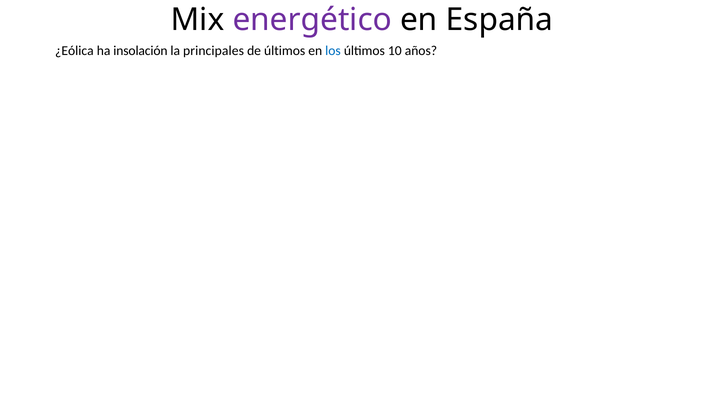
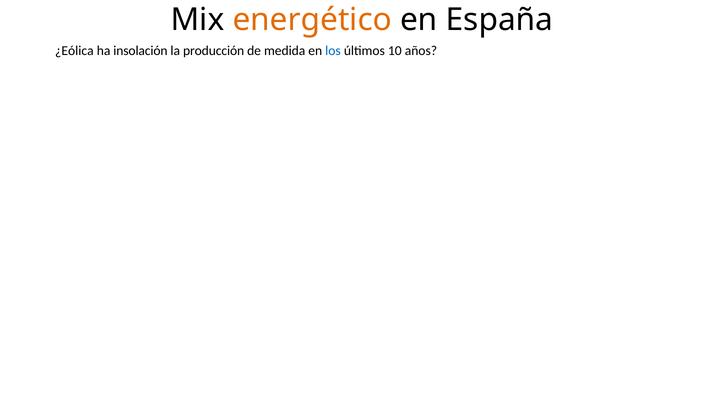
energético colour: purple -> orange (312, 20)
principales: principales -> producción (214, 51)
de últimos: últimos -> medida (285, 51)
